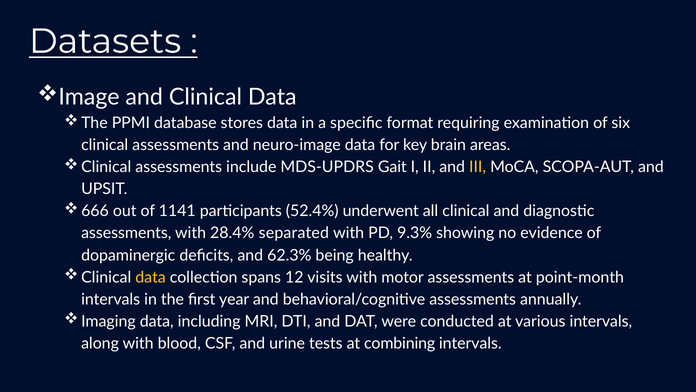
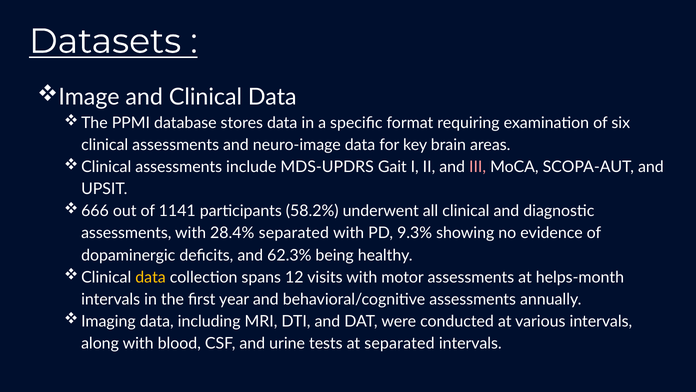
III colour: yellow -> pink (478, 167)
52.4%: 52.4% -> 58.2% (312, 211)
point-month: point-month -> helps-month (580, 277)
at combining: combining -> separated (399, 343)
